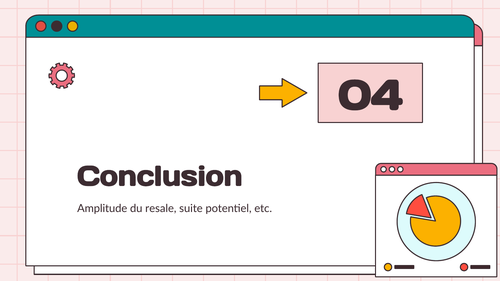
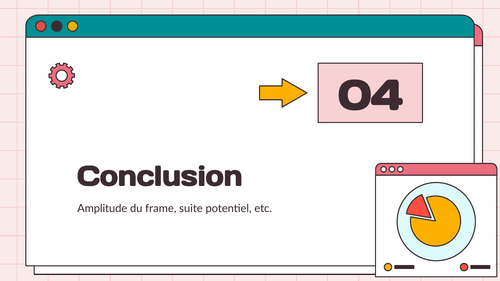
resale: resale -> frame (161, 209)
